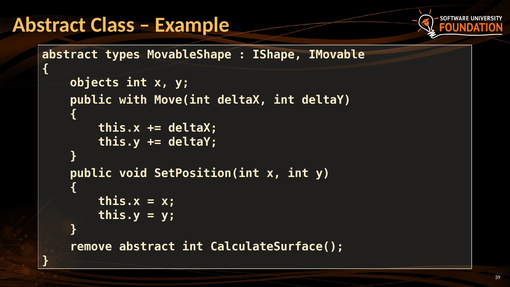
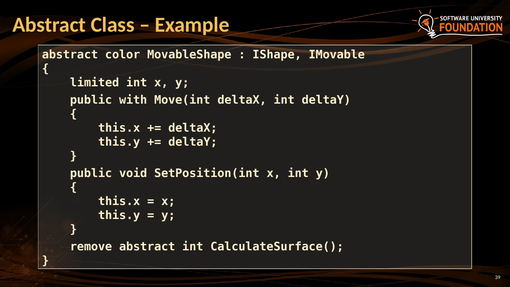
types: types -> color (123, 55)
objects: objects -> limited (95, 83)
